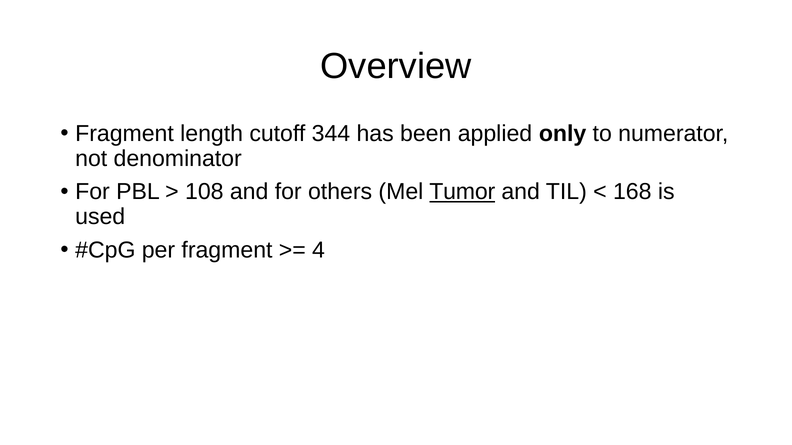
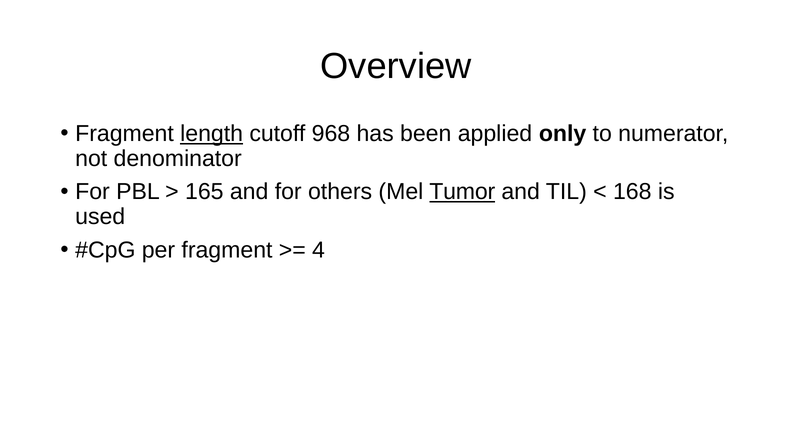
length underline: none -> present (212, 134)
344: 344 -> 968 (331, 134)
108: 108 -> 165 (204, 192)
